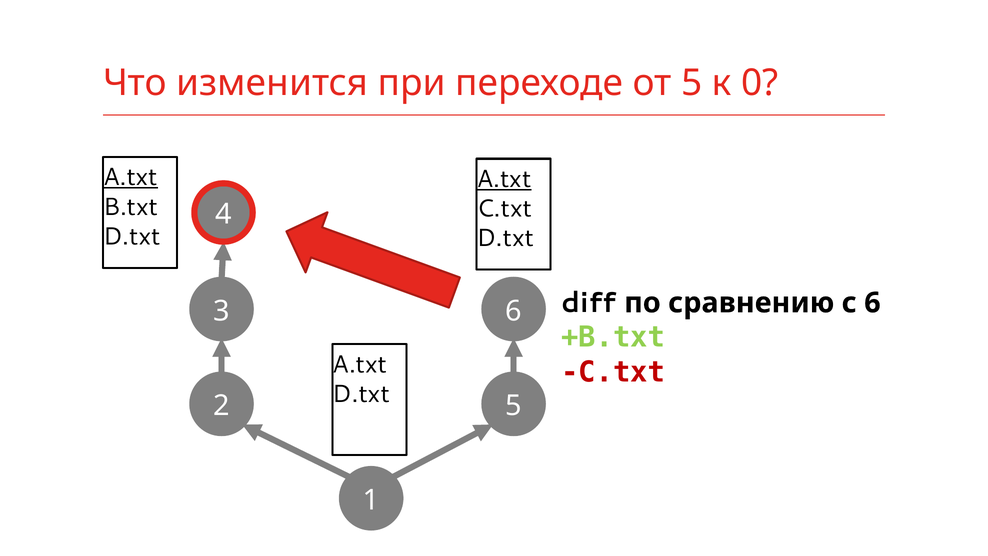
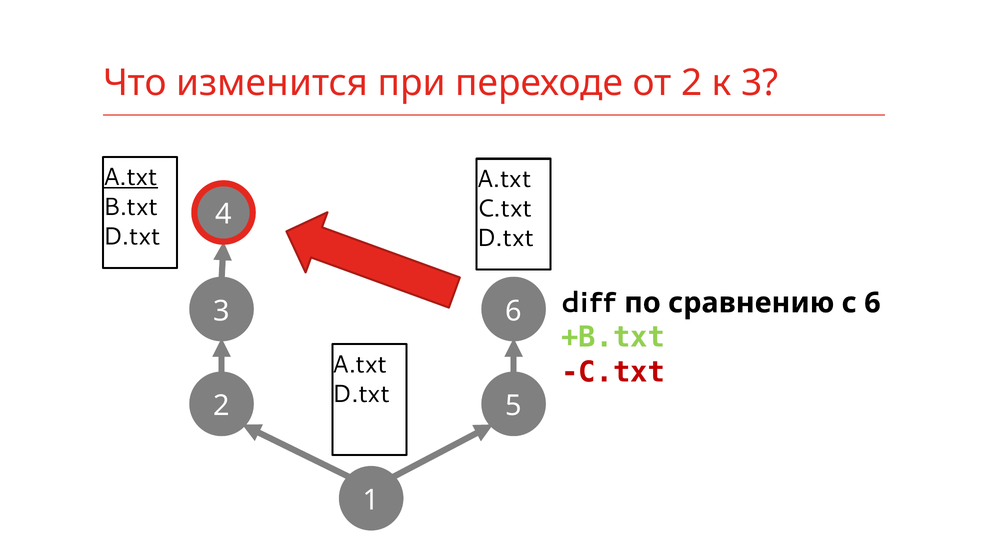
от 5: 5 -> 2 (692, 83)
к 0: 0 -> 3 (760, 83)
A.txt underline: present -> none (504, 179)
